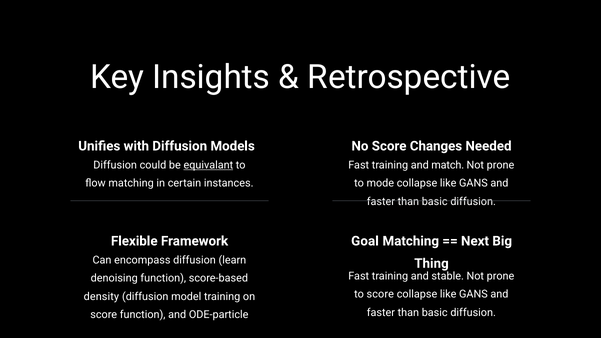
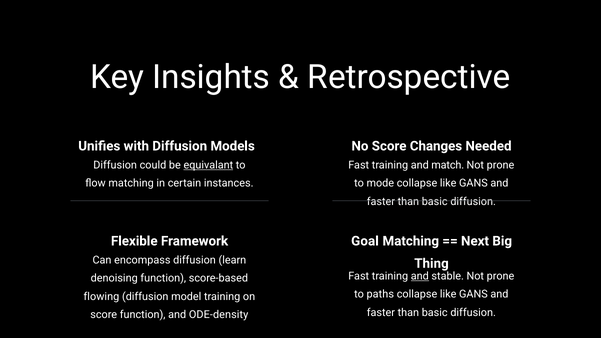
and underline: none -> present (420, 276)
to score: score -> paths (380, 294)
density: density -> flowing (101, 297)
ODE-particle: ODE-particle -> ODE-density (219, 315)
